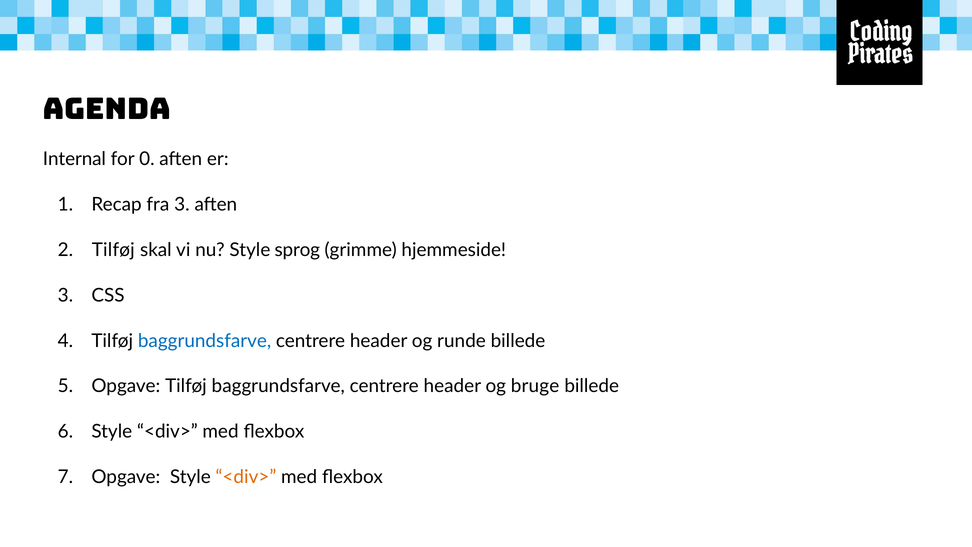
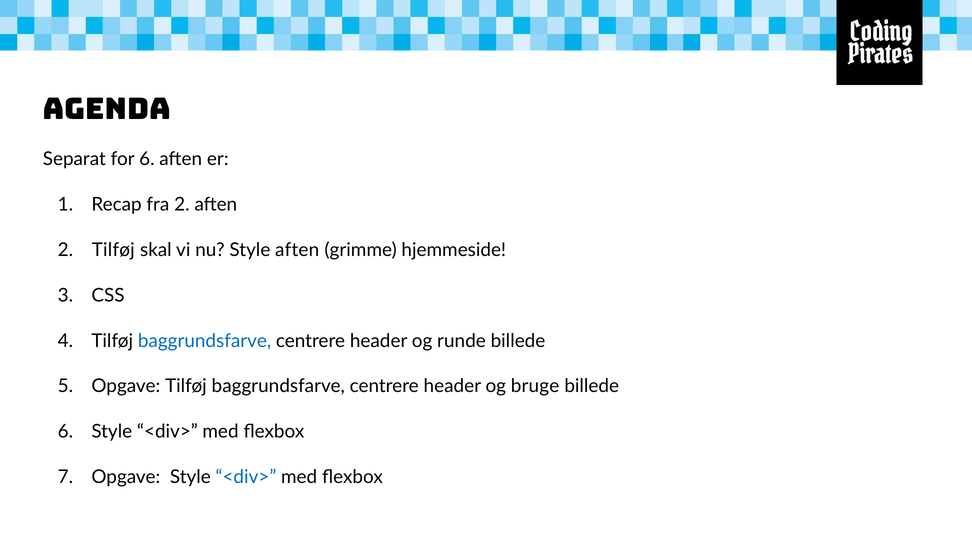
Internal: Internal -> Separat (74, 159)
for 0: 0 -> 6 (147, 159)
fra 3: 3 -> 2 (182, 205)
Style sprog: sprog -> aften (297, 250)
<div> colour: orange -> blue (246, 477)
